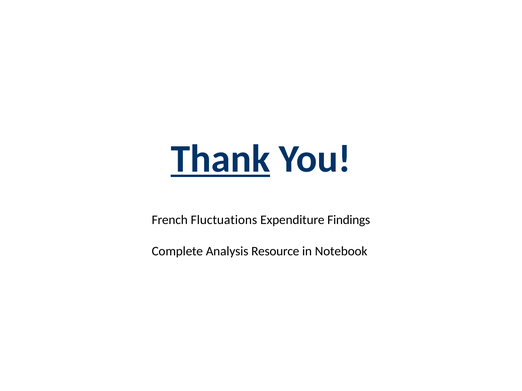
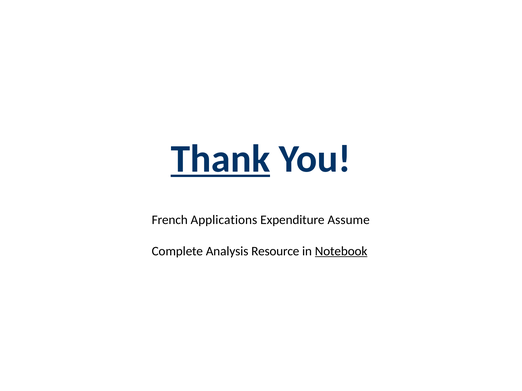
Fluctuations: Fluctuations -> Applications (224, 220)
Findings: Findings -> Assume (349, 220)
Notebook underline: none -> present (341, 251)
